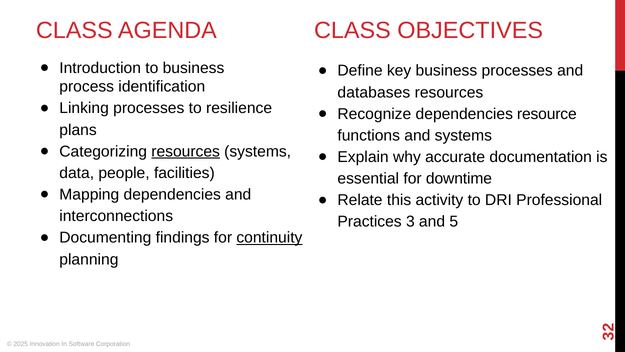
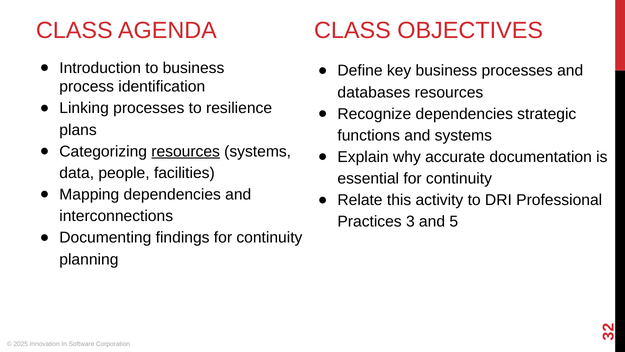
resource: resource -> strategic (547, 114)
essential for downtime: downtime -> continuity (459, 178)
continuity underline: present -> none (269, 238)
